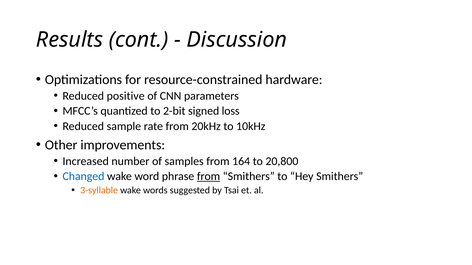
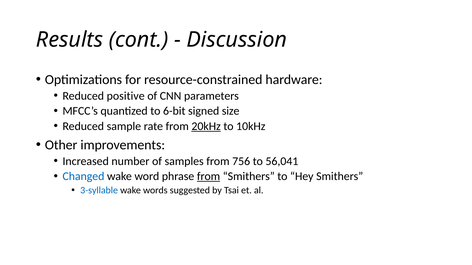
2-bit: 2-bit -> 6-bit (174, 111)
loss: loss -> size (231, 111)
20kHz underline: none -> present (206, 126)
164: 164 -> 756 (241, 161)
20,800: 20,800 -> 56,041 (282, 161)
3-syllable colour: orange -> blue (99, 191)
